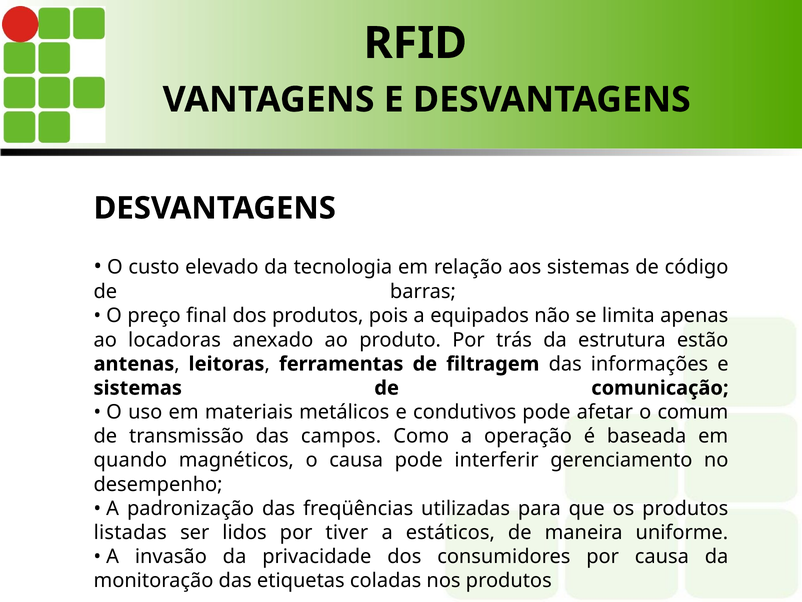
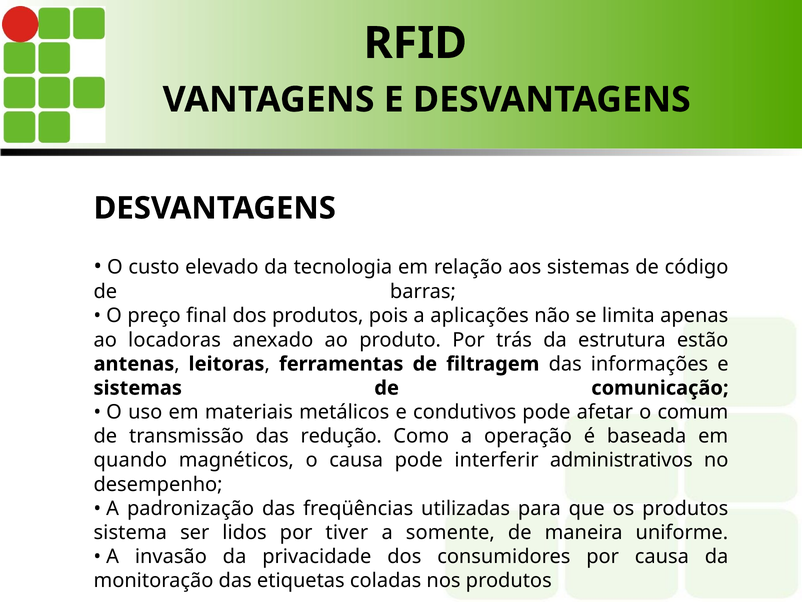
equipados: equipados -> aplicações (480, 316)
campos: campos -> redução (341, 436)
gerenciamento: gerenciamento -> administrativos (621, 460)
listadas: listadas -> sistema (130, 532)
estáticos: estáticos -> somente (450, 532)
